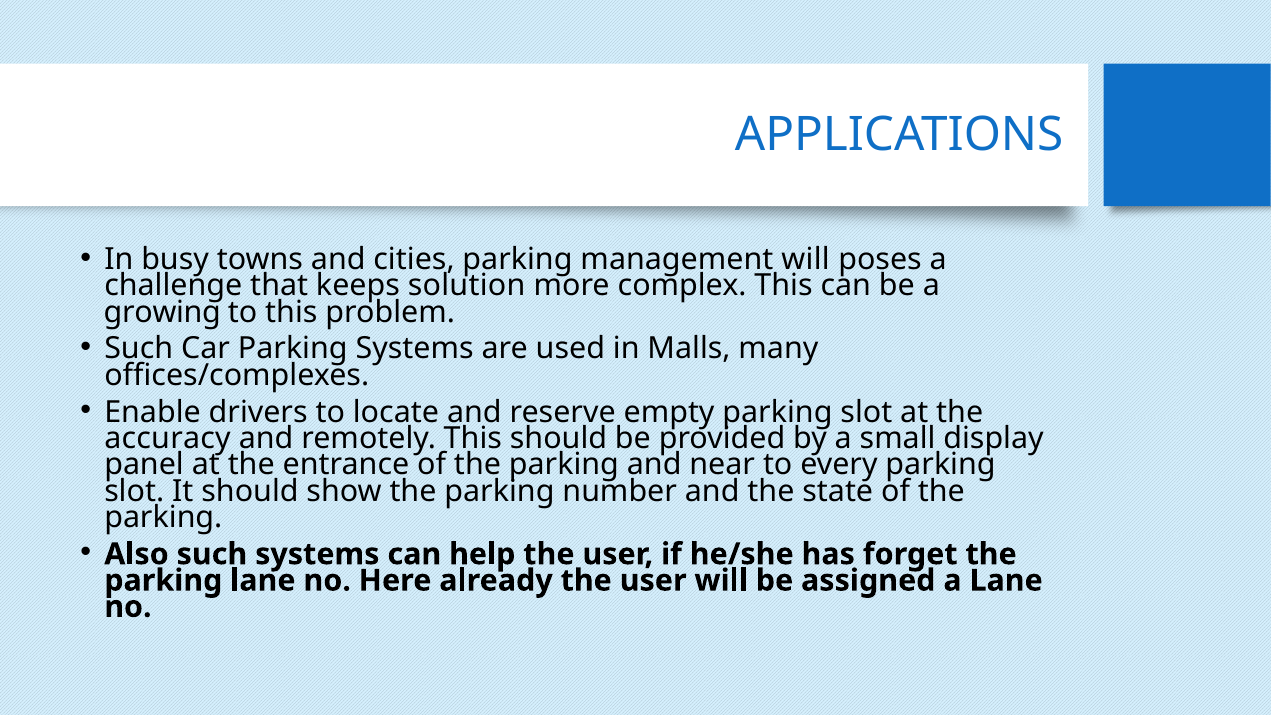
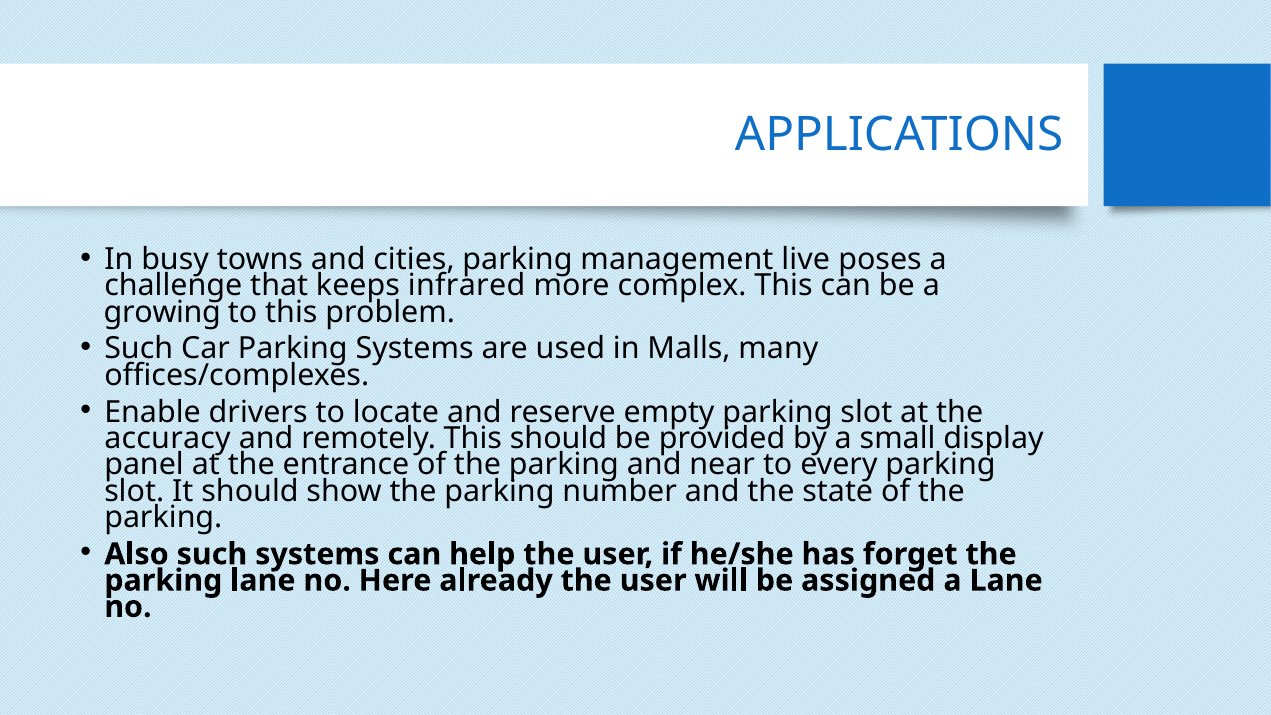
management will: will -> live (806, 259)
solution: solution -> infrared (467, 286)
